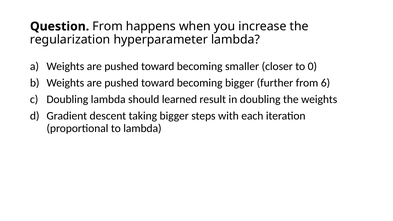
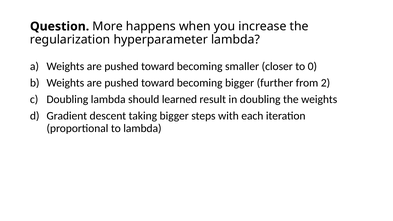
Question From: From -> More (108, 26)
6: 6 -> 2 (325, 83)
